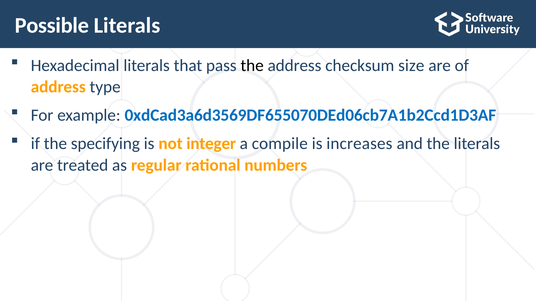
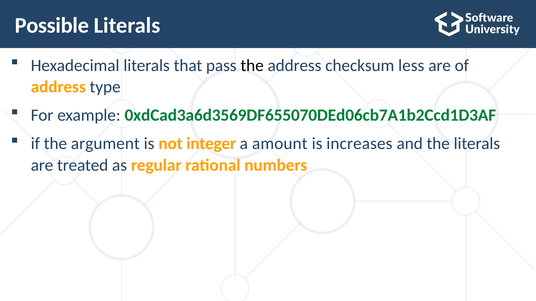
size: size -> less (411, 66)
0xdCad3a6d3569DF655070DEd06cb7A1b2Ccd1D3AF colour: blue -> green (310, 115)
specifying: specifying -> argument (105, 144)
compile: compile -> amount (280, 144)
